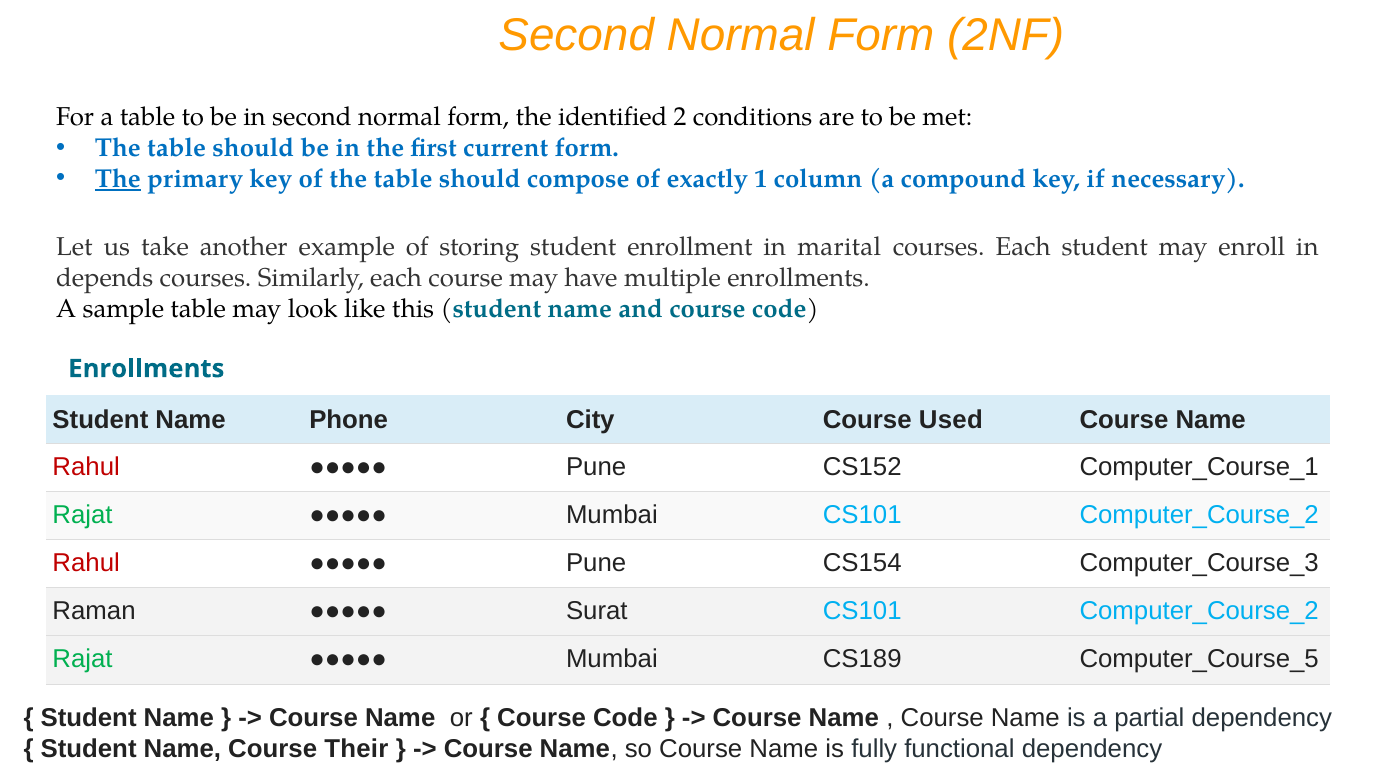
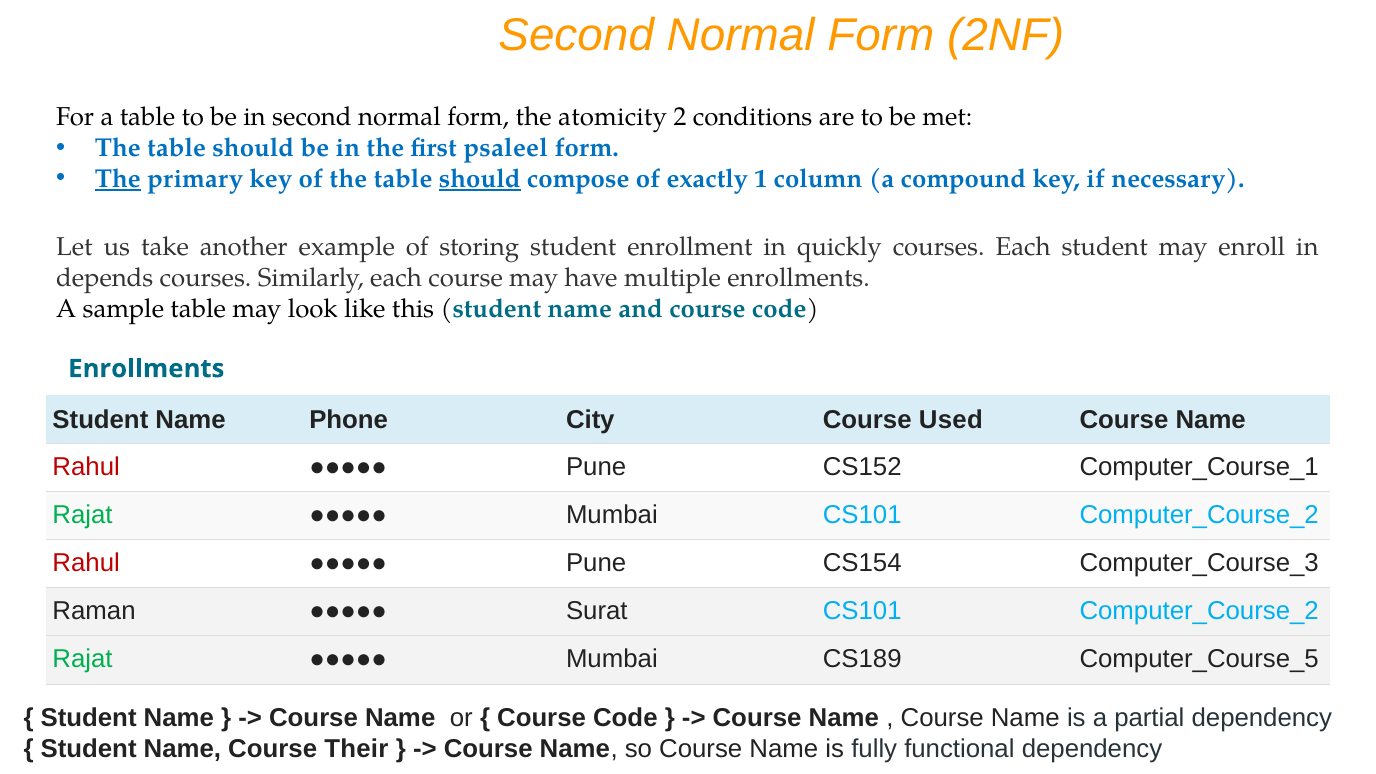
identified: identified -> atomicity (613, 117)
current: current -> psaleel (506, 148)
should underline: none -> present (480, 179)
marital: marital -> quickly (839, 247)
